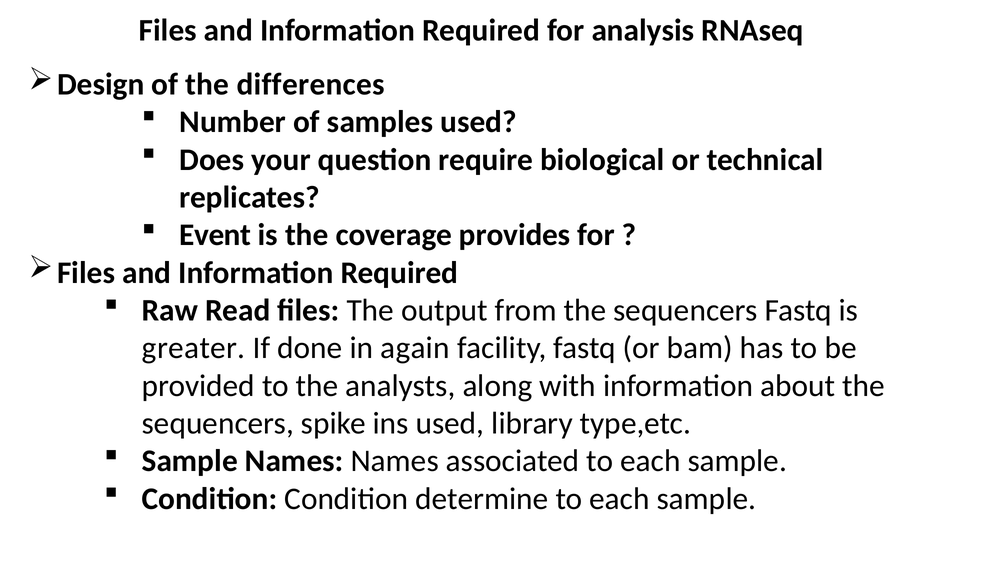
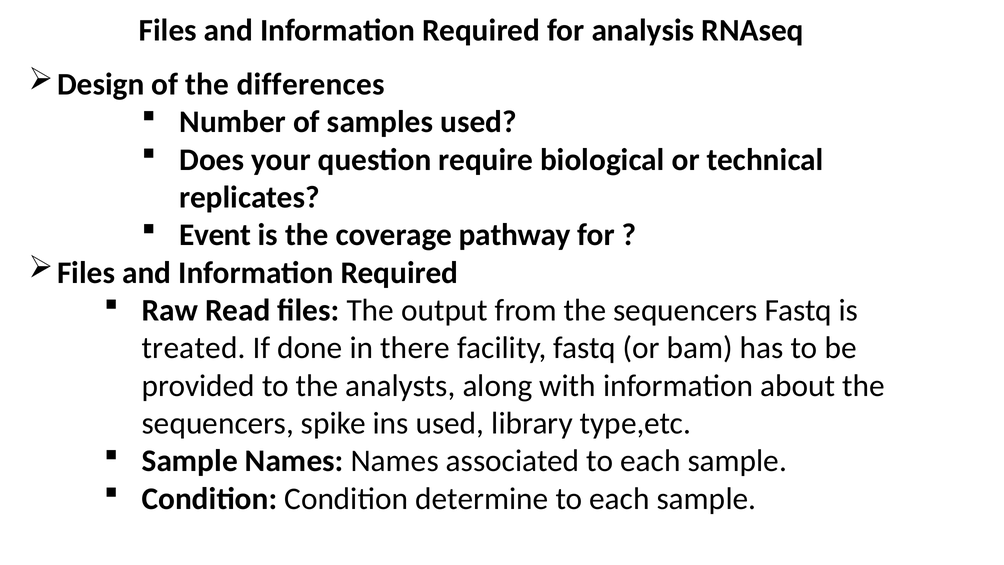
provides: provides -> pathway (515, 235)
greater: greater -> treated (194, 348)
again: again -> there (415, 348)
